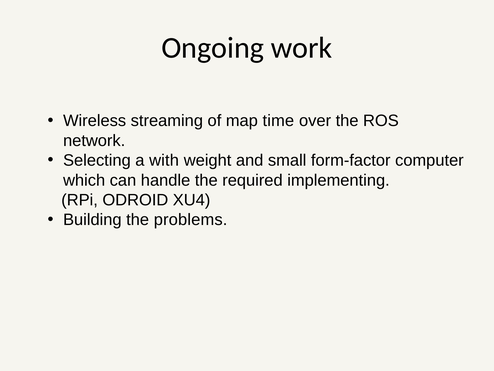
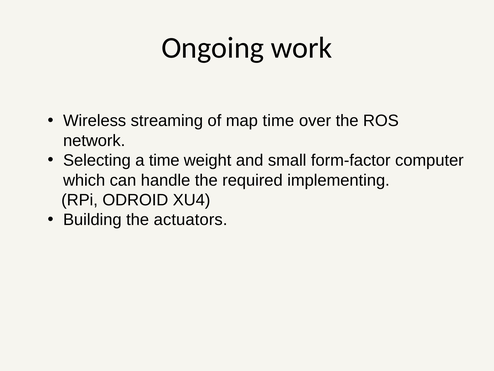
a with: with -> time (164, 160)
problems: problems -> actuators (191, 220)
